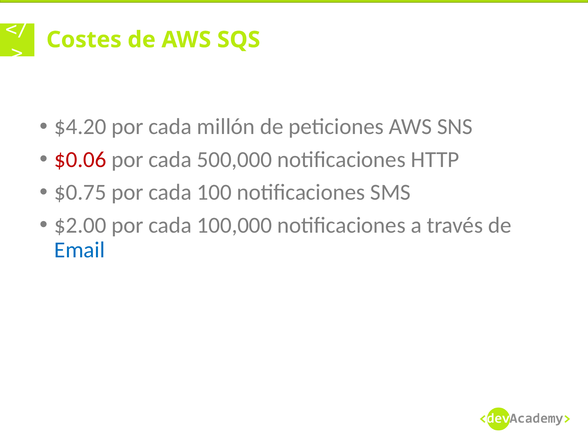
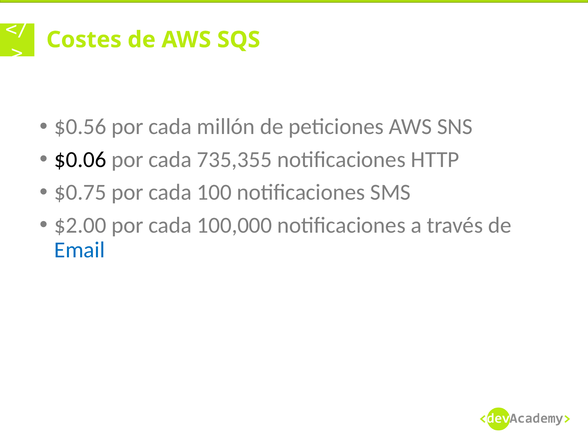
$4.20: $4.20 -> $0.56 (80, 127)
$0.06 colour: red -> black (80, 160)
500,000: 500,000 -> 735,355 (234, 160)
